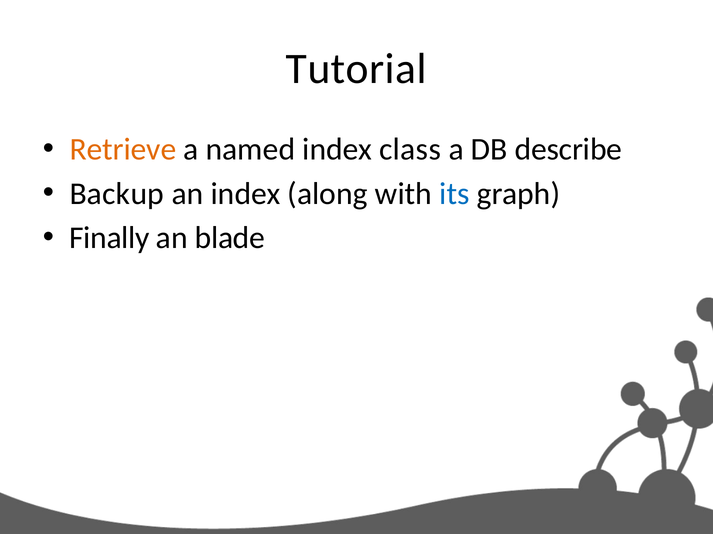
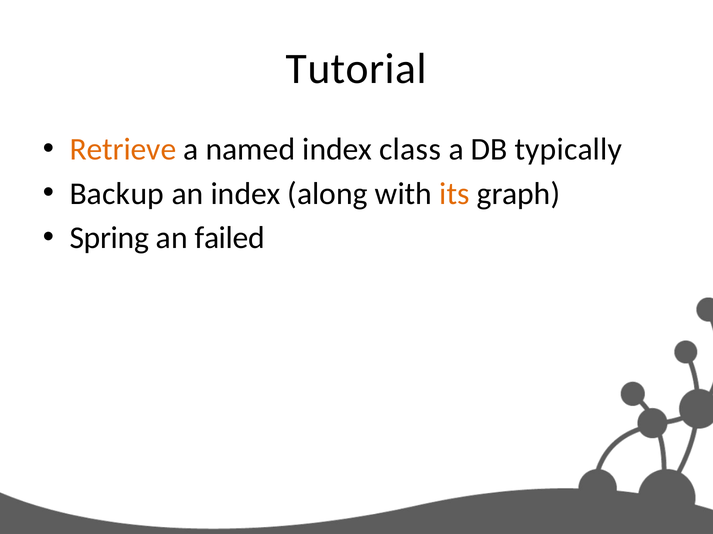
describe: describe -> typically (568, 150)
its colour: blue -> orange (454, 194)
Finally: Finally -> Spring (109, 238)
blade: blade -> failed (230, 238)
